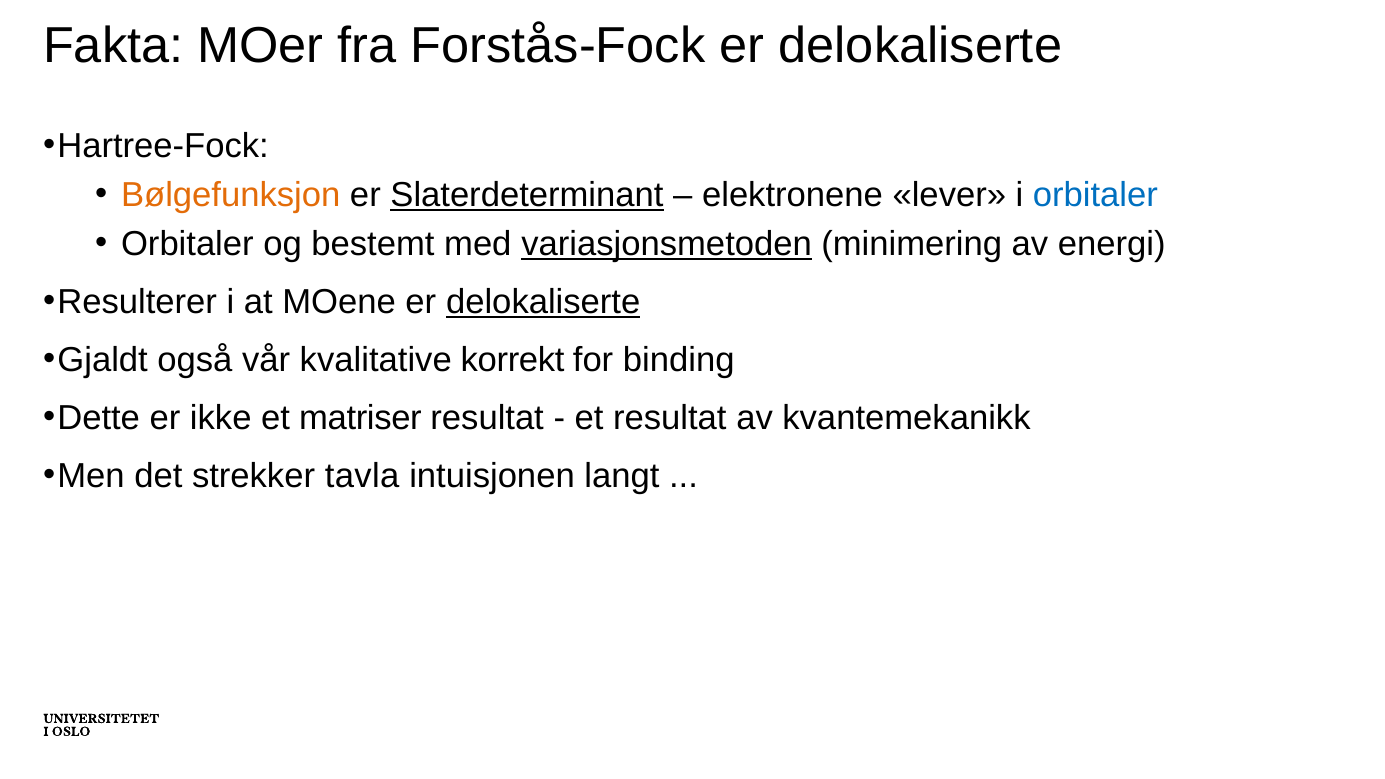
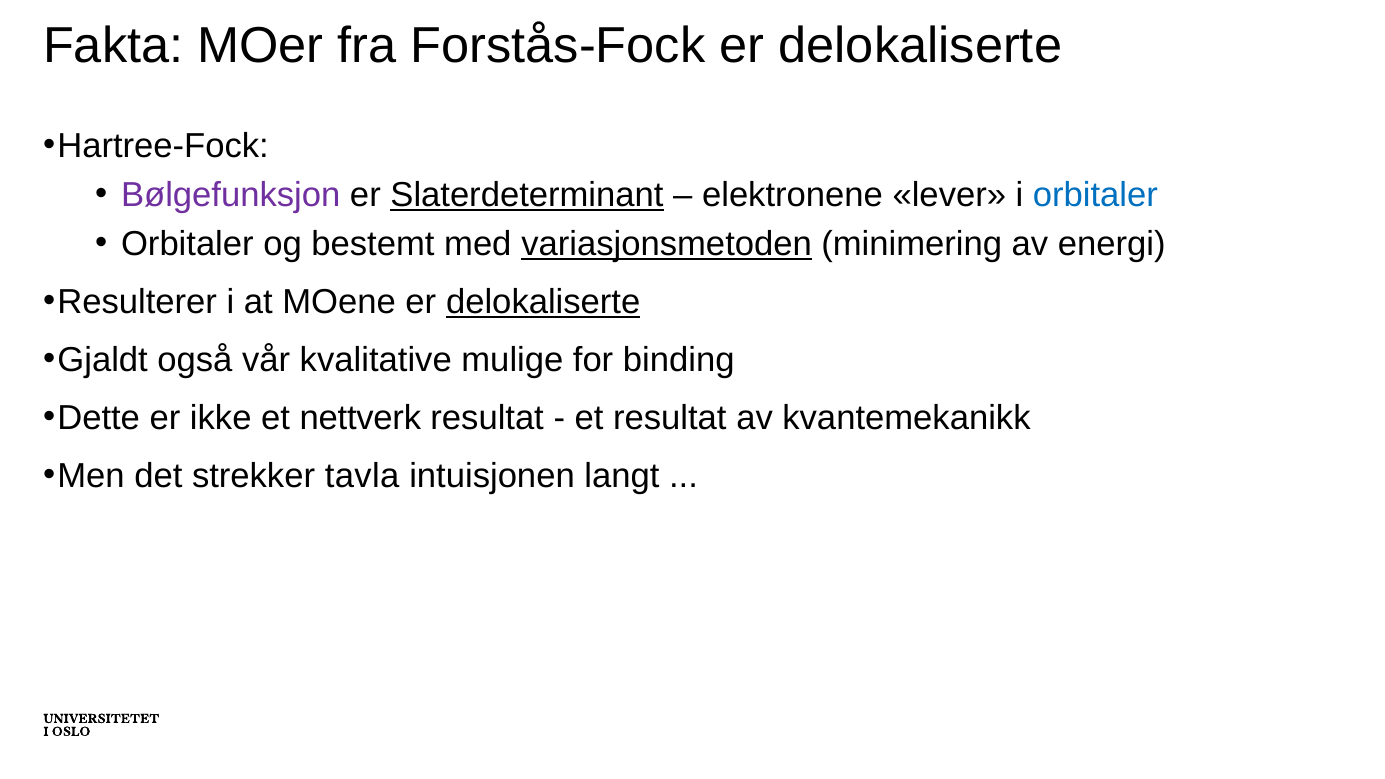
Bølgefunksjon colour: orange -> purple (231, 195)
korrekt: korrekt -> mulige (512, 360)
matriser: matriser -> nettverk (360, 418)
